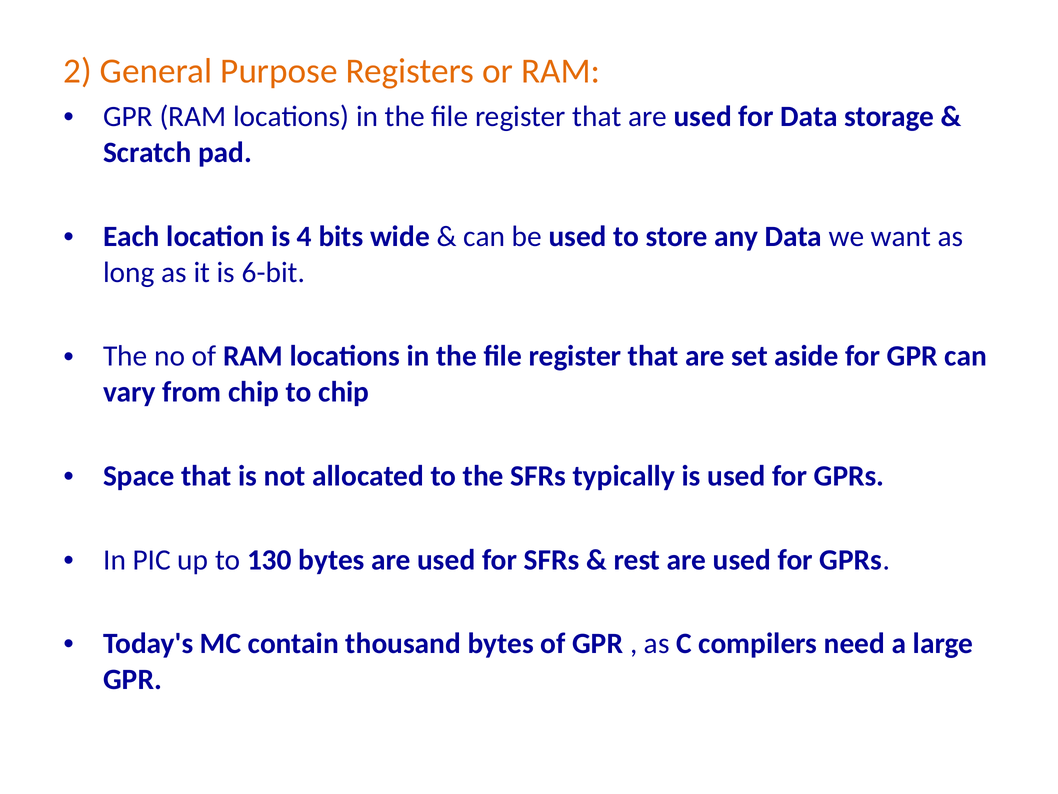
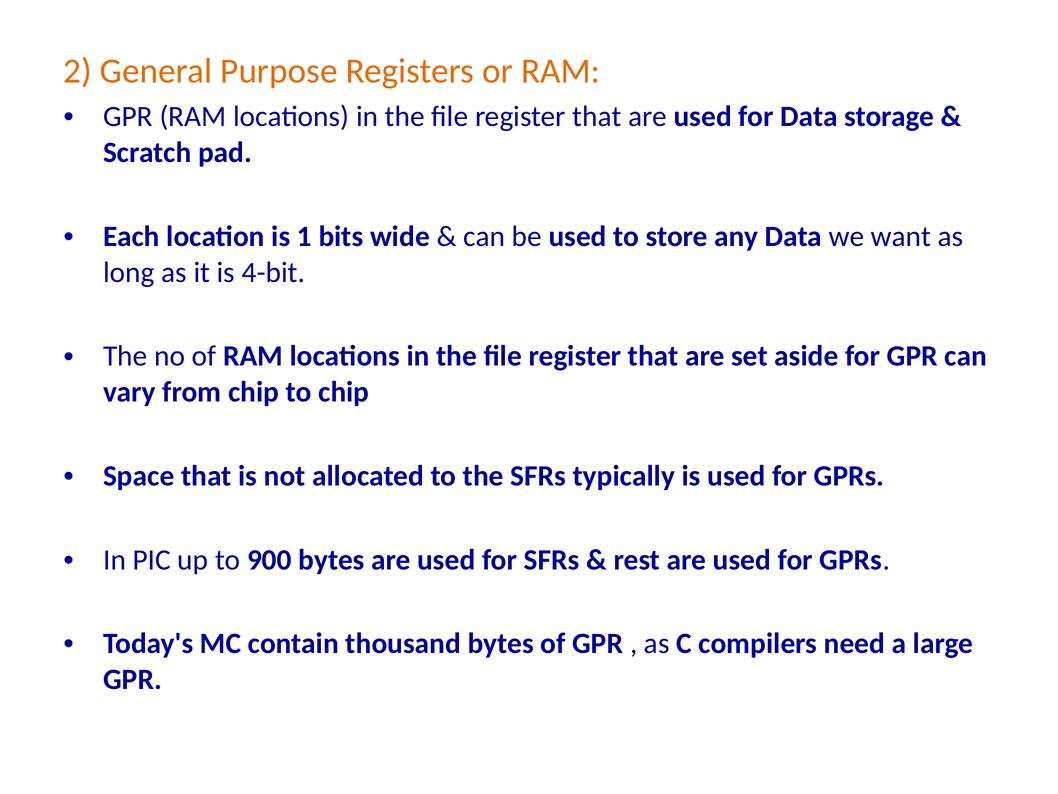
4: 4 -> 1 (304, 236)
6-bit: 6-bit -> 4-bit (273, 272)
130: 130 -> 900 (269, 559)
